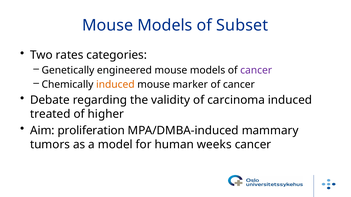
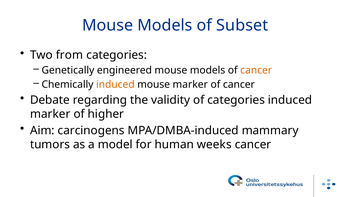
rates: rates -> from (69, 55)
cancer colour: purple -> orange (256, 70)
of carcinoma: carcinoma -> categories (236, 100)
treated: treated -> marker (50, 114)
proliferation: proliferation -> carcinogens (91, 131)
